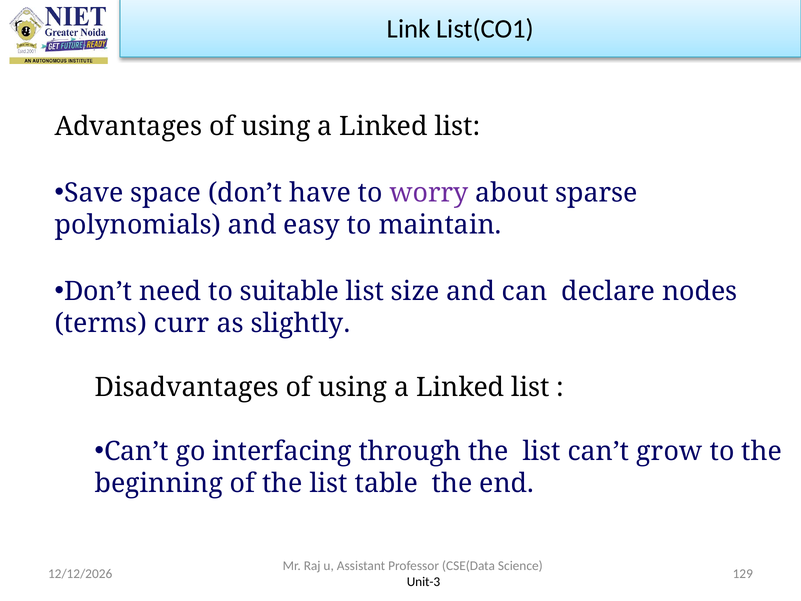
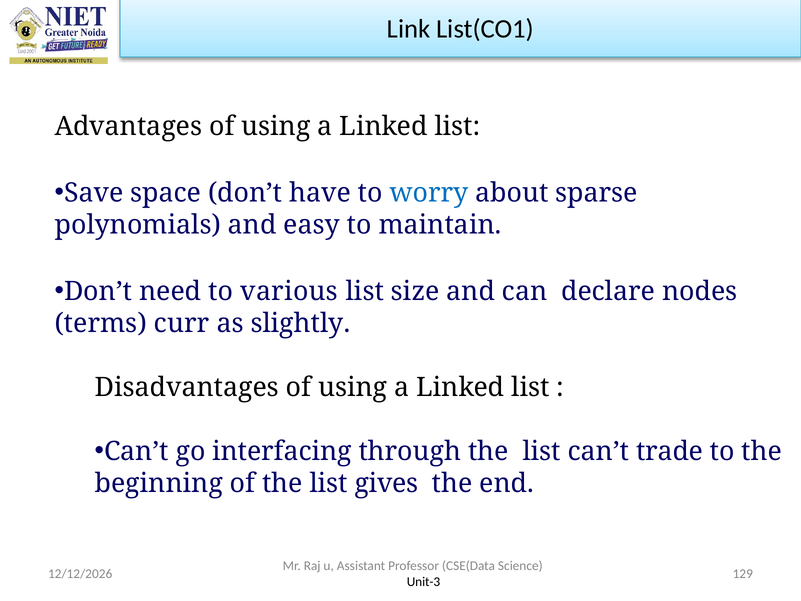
worry colour: purple -> blue (429, 193)
suitable: suitable -> various (289, 291)
grow: grow -> trade (670, 451)
table: table -> gives (386, 483)
